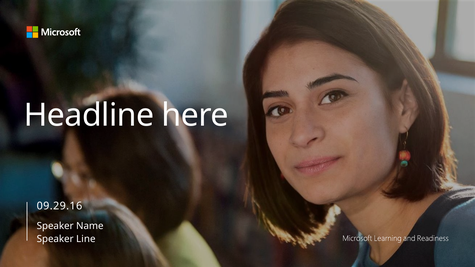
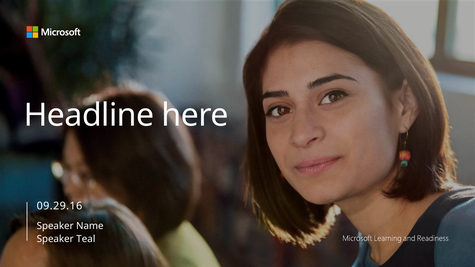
Line: Line -> Teal (86, 239)
